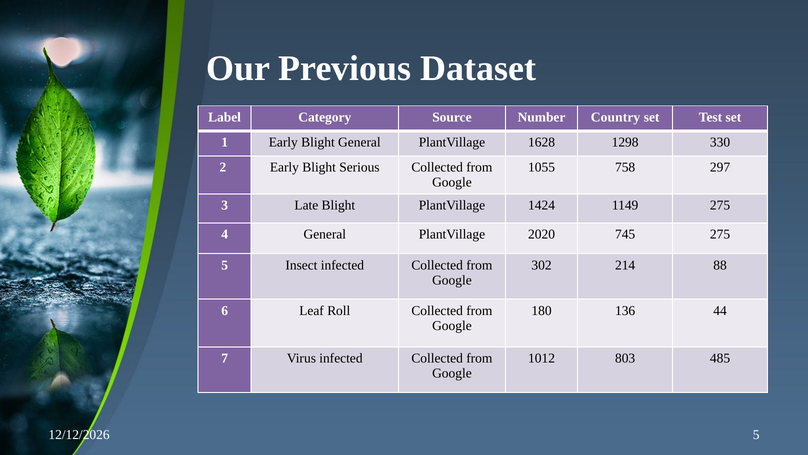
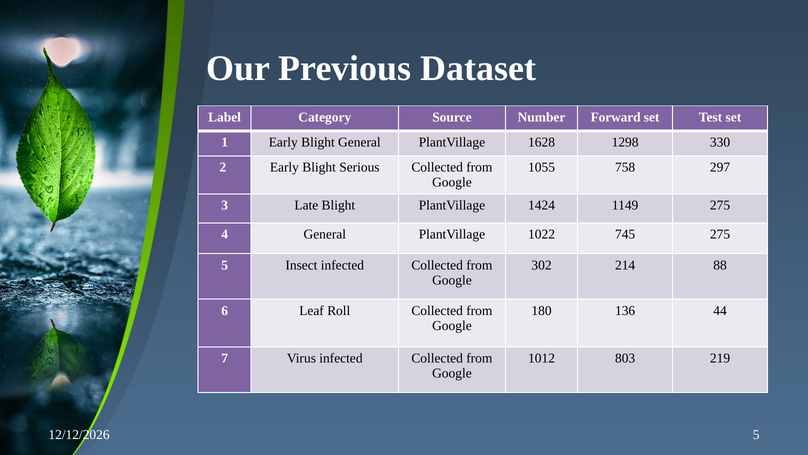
Country: Country -> Forward (616, 117)
2020: 2020 -> 1022 (542, 234)
485: 485 -> 219 (720, 358)
